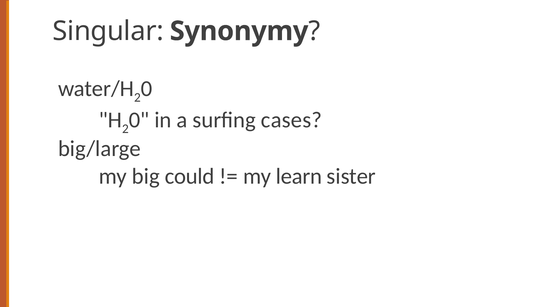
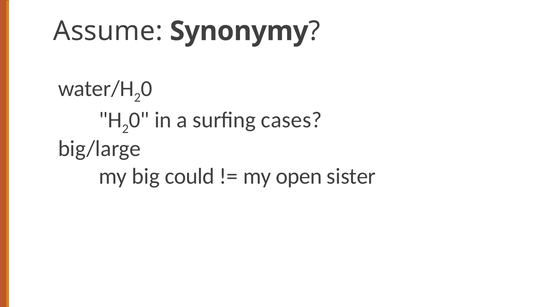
Singular: Singular -> Assume (108, 31)
learn: learn -> open (299, 176)
